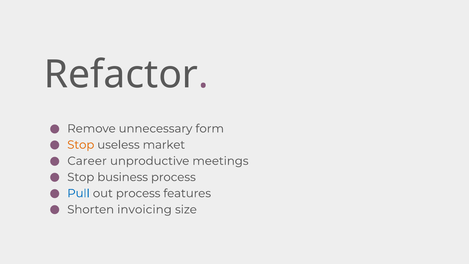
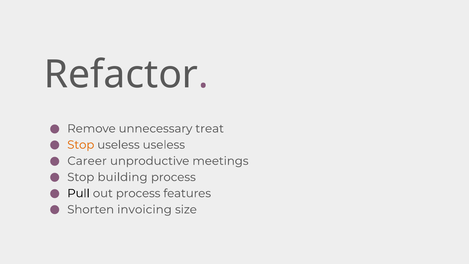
form: form -> treat (210, 129)
useless market: market -> useless (164, 145)
business: business -> building (123, 177)
Pull colour: blue -> black (79, 193)
